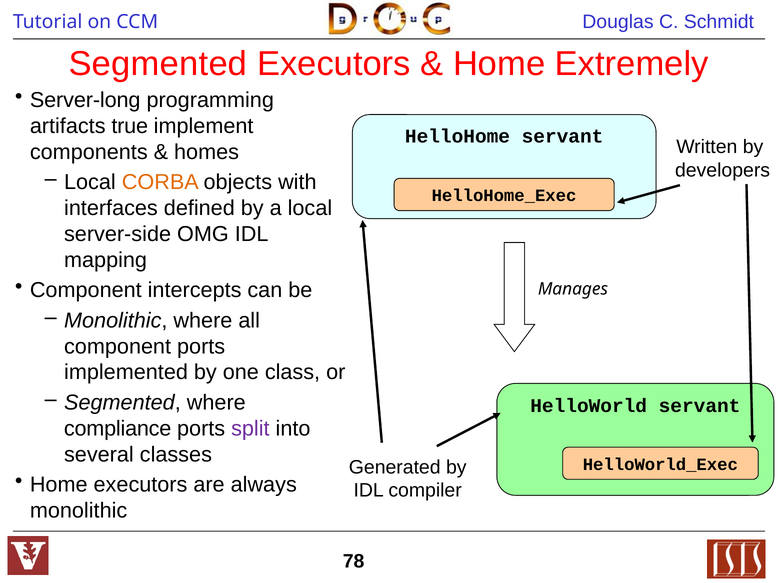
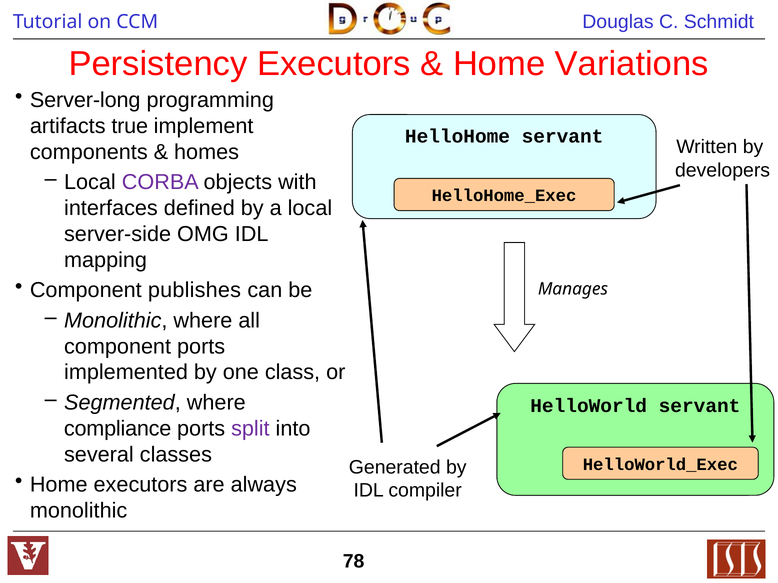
Segmented: Segmented -> Persistency (158, 64)
Extremely: Extremely -> Variations (632, 64)
CORBA colour: orange -> purple (160, 182)
intercepts: intercepts -> publishes (194, 290)
